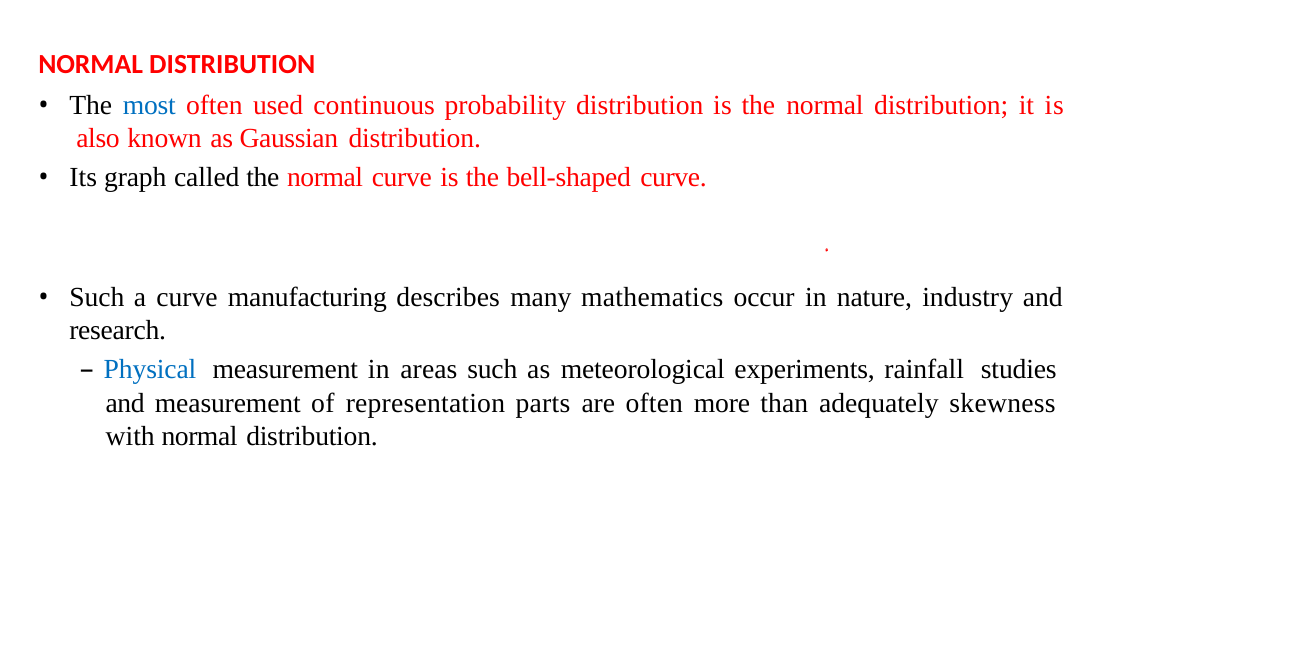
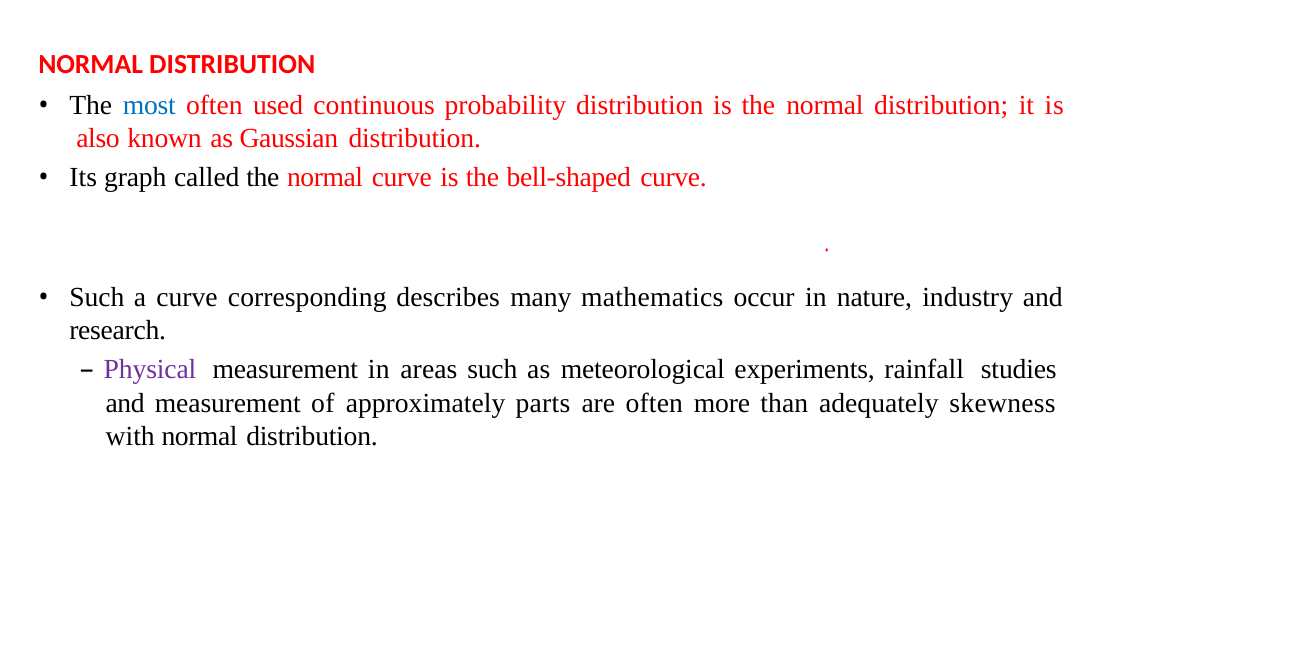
manufacturing: manufacturing -> corresponding (307, 297)
Physical colour: blue -> purple (150, 370)
representation: representation -> approximately (426, 403)
